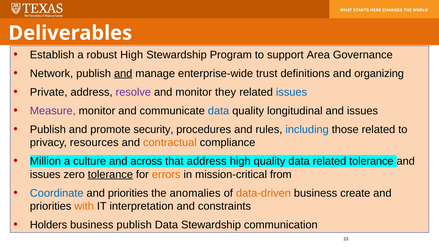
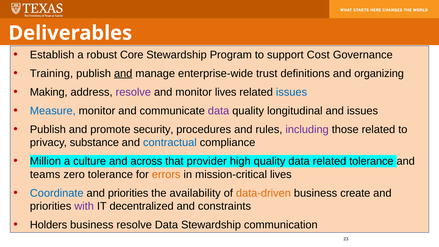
robust High: High -> Core (132, 55)
Area: Area -> Cost (318, 55)
Network: Network -> Training (52, 73)
Private: Private -> Making (49, 92)
monitor they: they -> lives (226, 92)
Measure colour: purple -> blue (53, 111)
data colour: blue -> purple (219, 111)
including colour: blue -> purple (307, 129)
resources: resources -> substance (94, 143)
contractual colour: orange -> blue (170, 143)
that address: address -> provider (207, 161)
issues: issues -> teams (45, 174)
tolerance underline: present -> none (110, 174)
mission-critical from: from -> lives (281, 174)
anomalies: anomalies -> availability (195, 193)
with colour: orange -> purple (84, 206)
interpretation: interpretation -> decentralized (142, 206)
business publish: publish -> resolve (134, 225)
